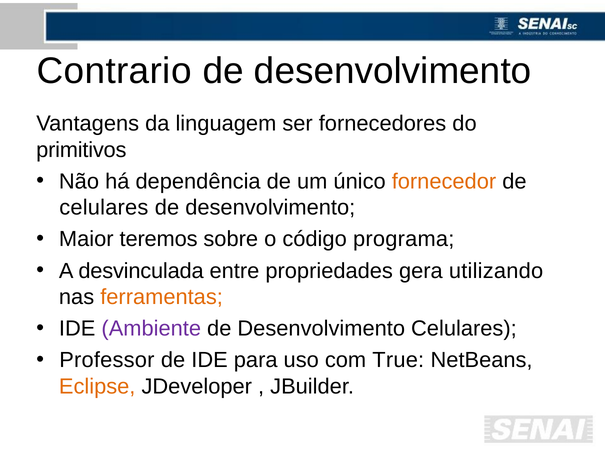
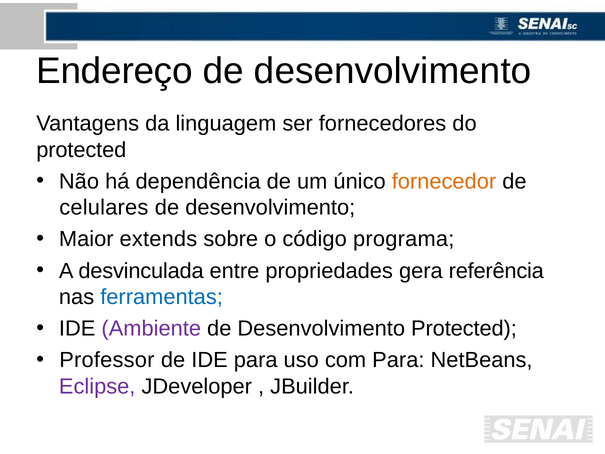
Contrario: Contrario -> Endereço (114, 71)
primitivos: primitivos -> protected (81, 150)
teremos: teremos -> extends (158, 239)
utilizando: utilizando -> referência (496, 271)
ferramentas colour: orange -> blue (162, 297)
Desenvolvimento Celulares: Celulares -> Protected (464, 328)
com True: True -> Para (398, 360)
Eclipse colour: orange -> purple (97, 386)
